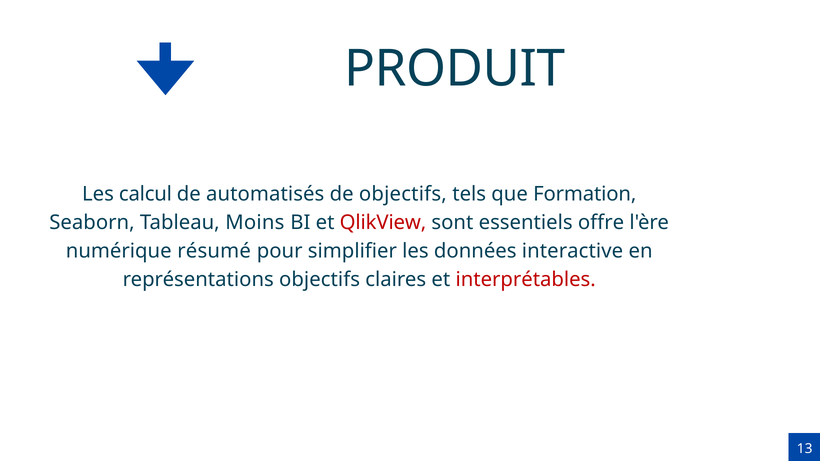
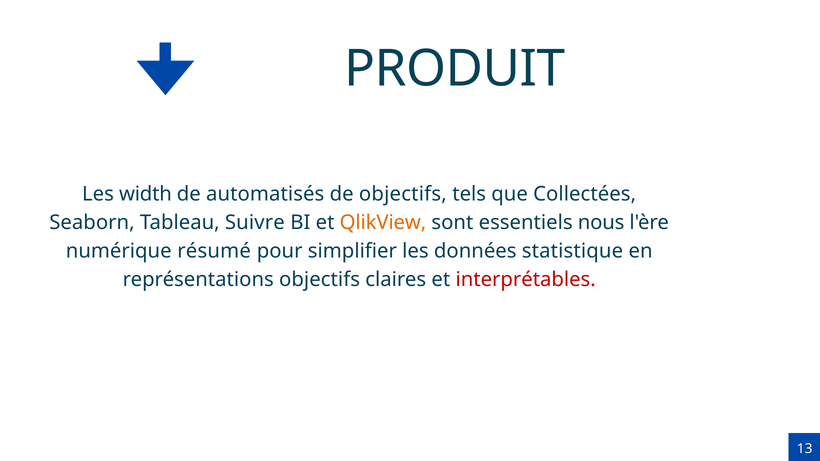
calcul: calcul -> width (145, 194)
Formation: Formation -> Collectées (585, 194)
Moins: Moins -> Suivre (255, 223)
QlikView colour: red -> orange (383, 223)
offre: offre -> nous (601, 223)
interactive: interactive -> statistique (572, 251)
